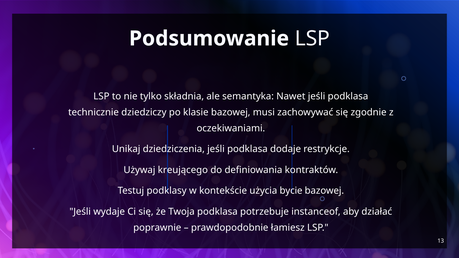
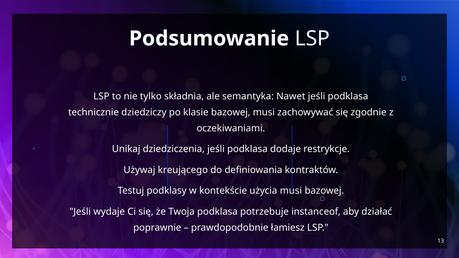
użycia bycie: bycie -> musi (291, 191)
